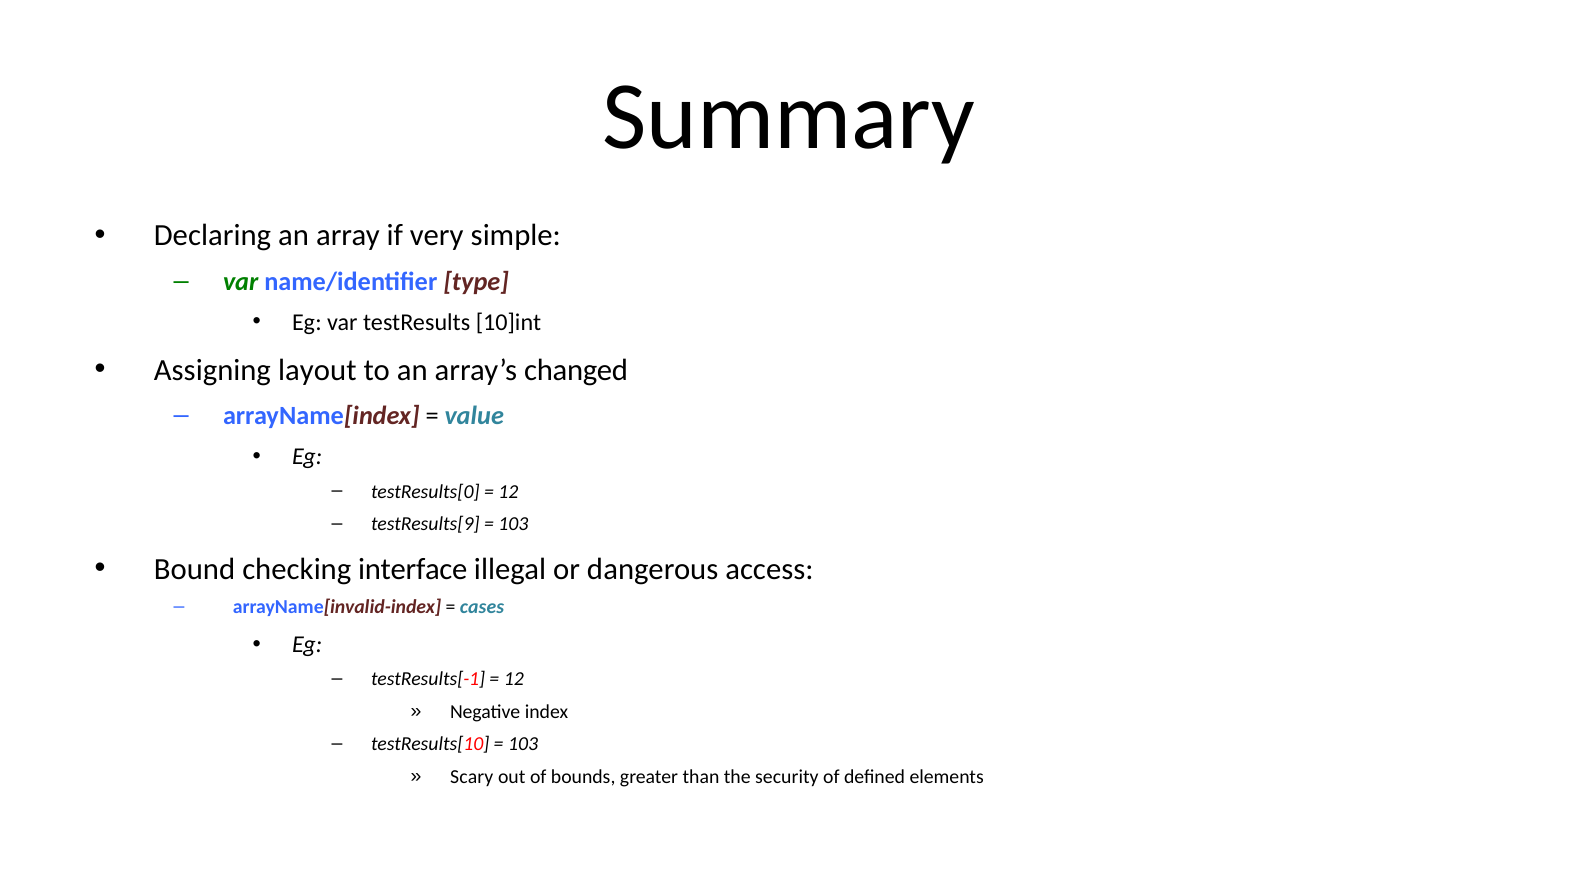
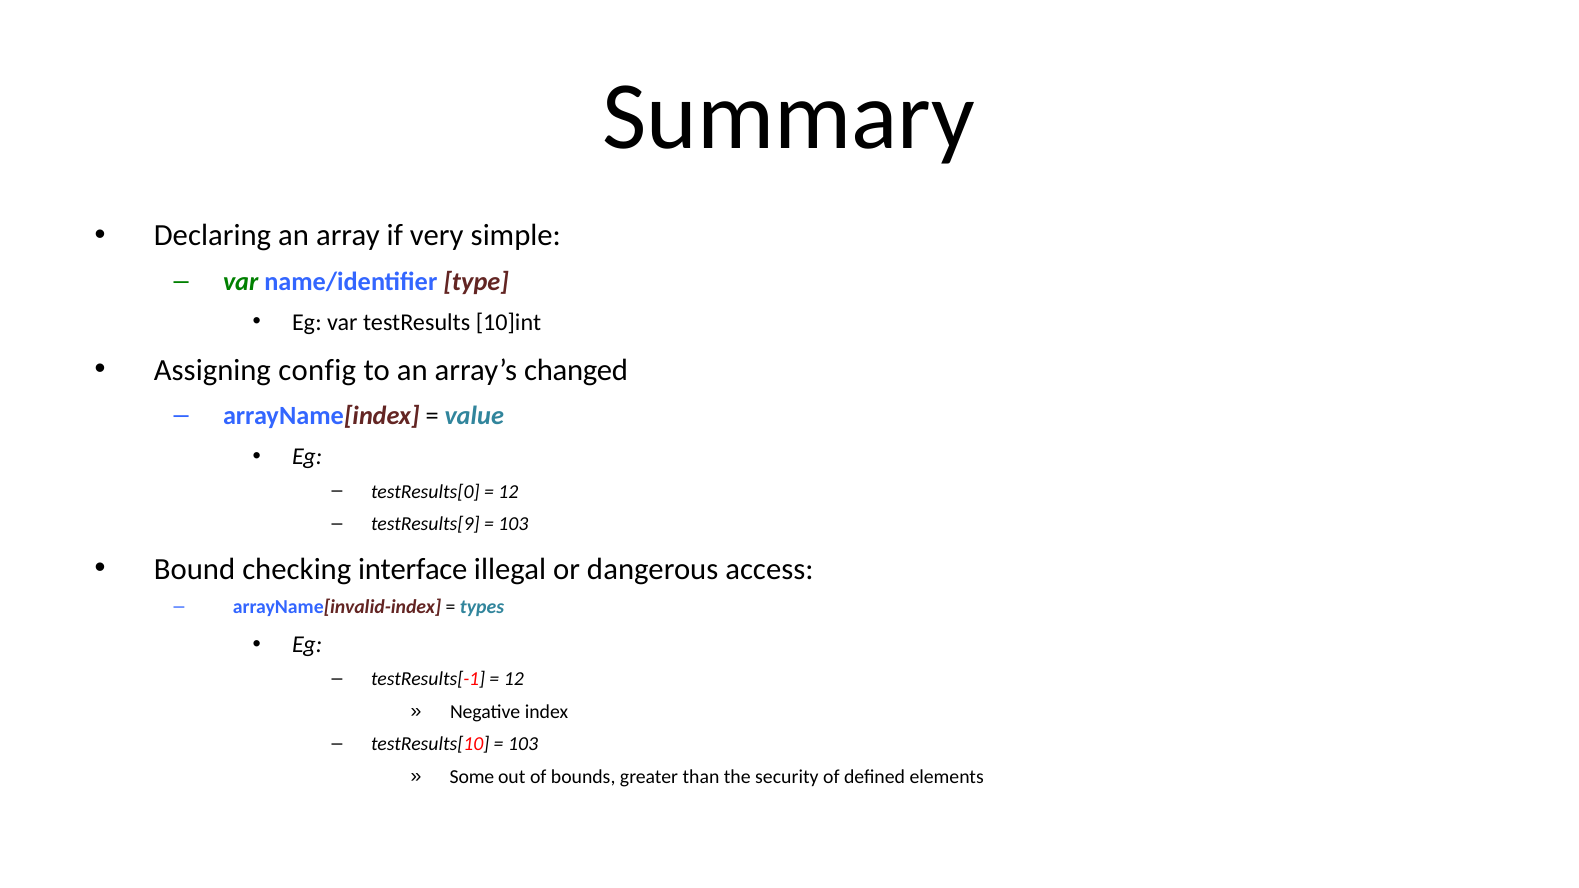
layout: layout -> config (317, 370)
cases: cases -> types (482, 608)
Scary: Scary -> Some (472, 777)
